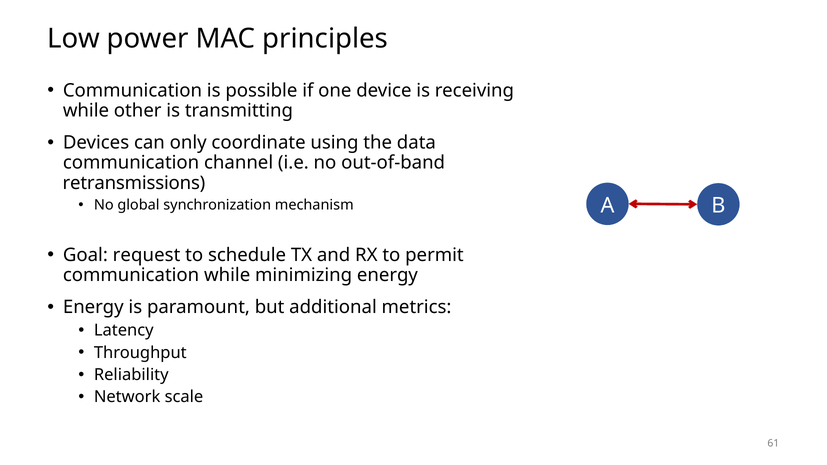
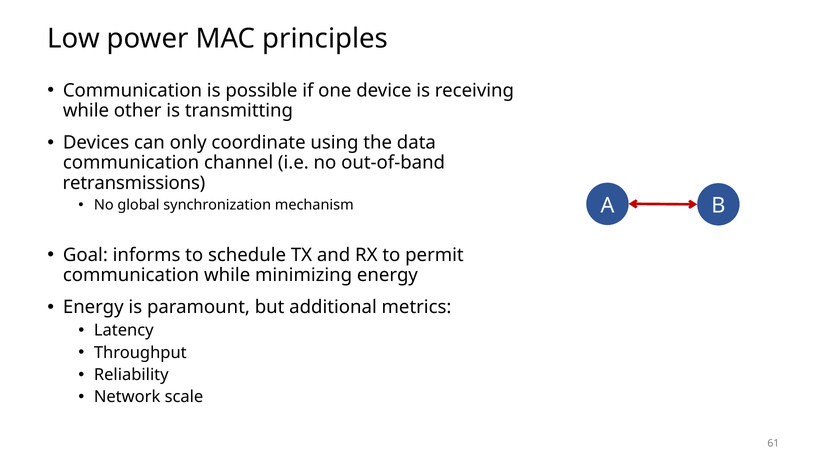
request: request -> informs (147, 255)
